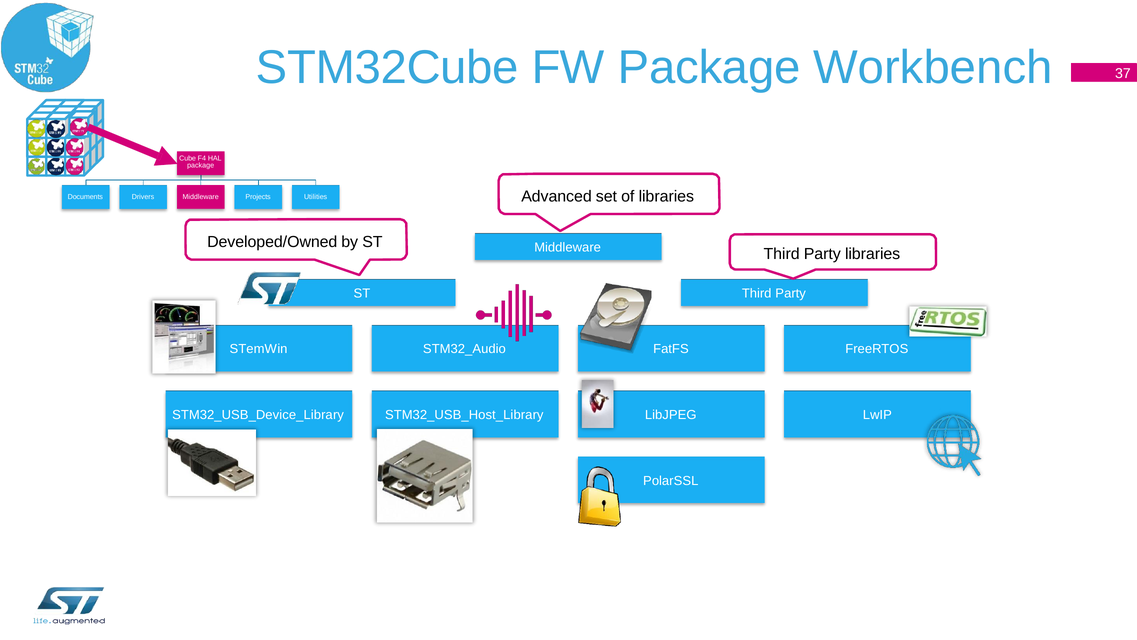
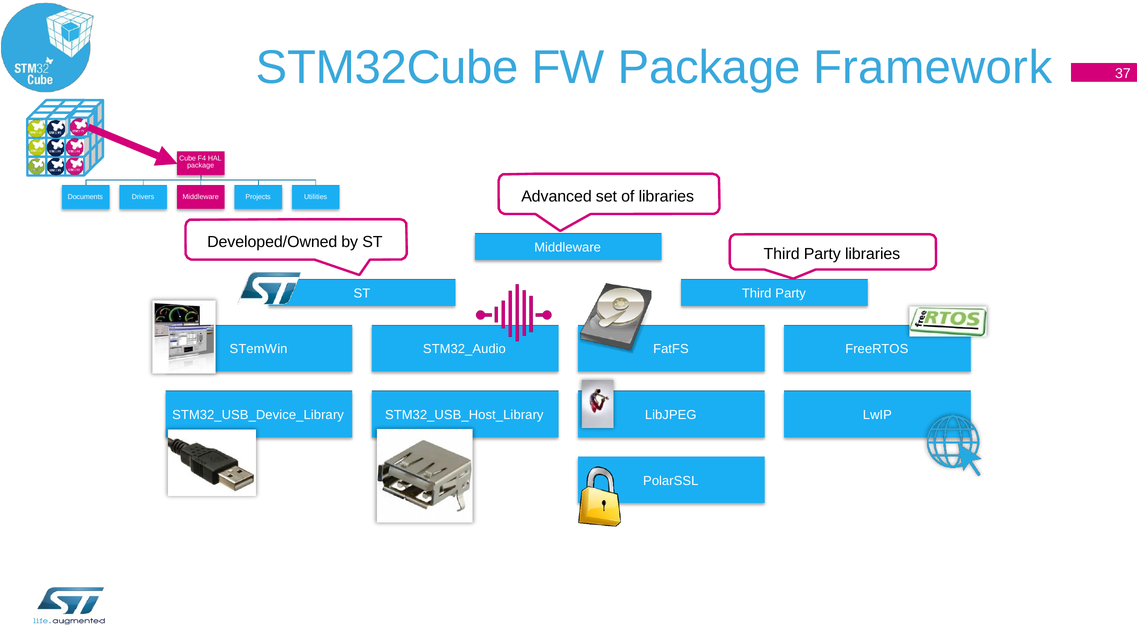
Workbench: Workbench -> Framework (933, 68)
